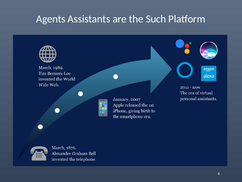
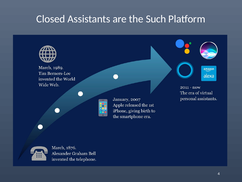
Agents: Agents -> Closed (51, 19)
